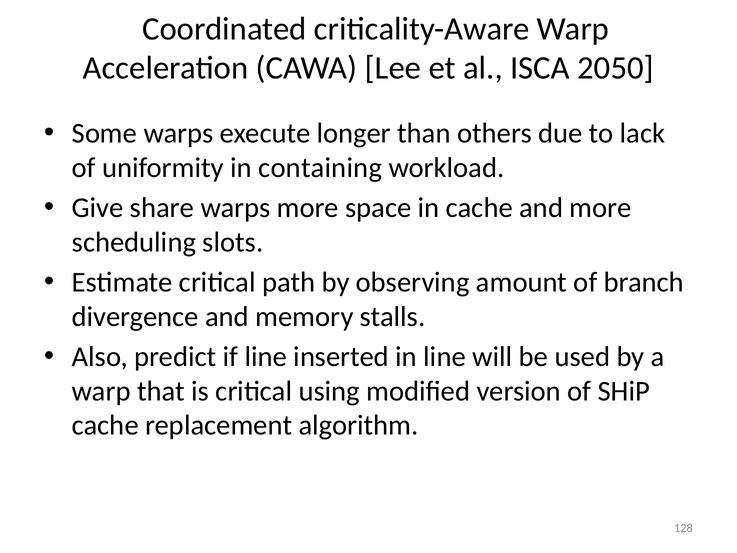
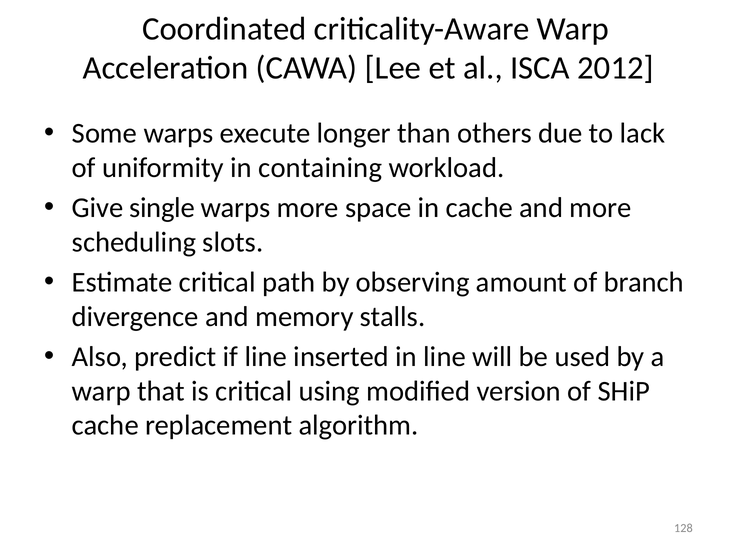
2050: 2050 -> 2012 (616, 68)
share: share -> single (162, 208)
